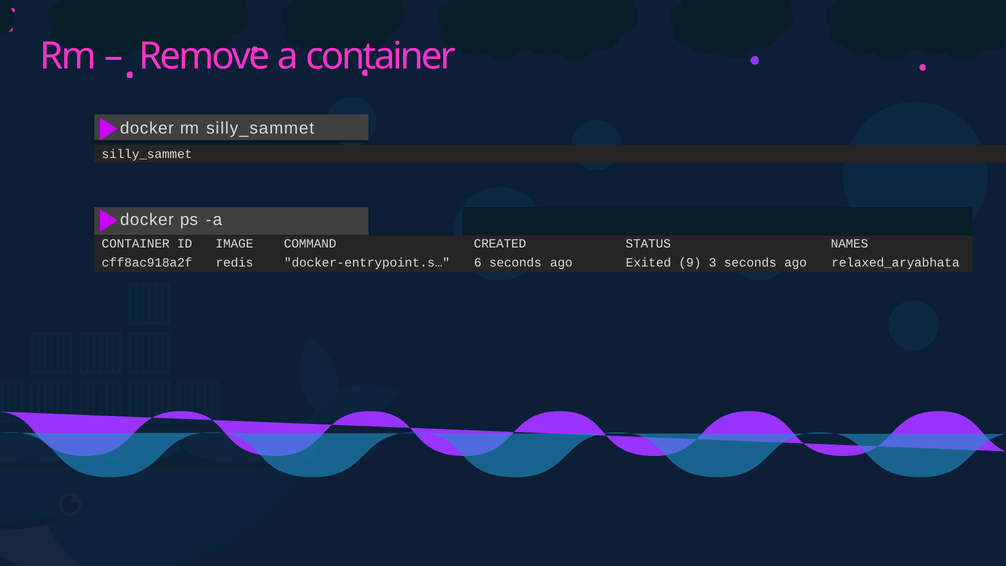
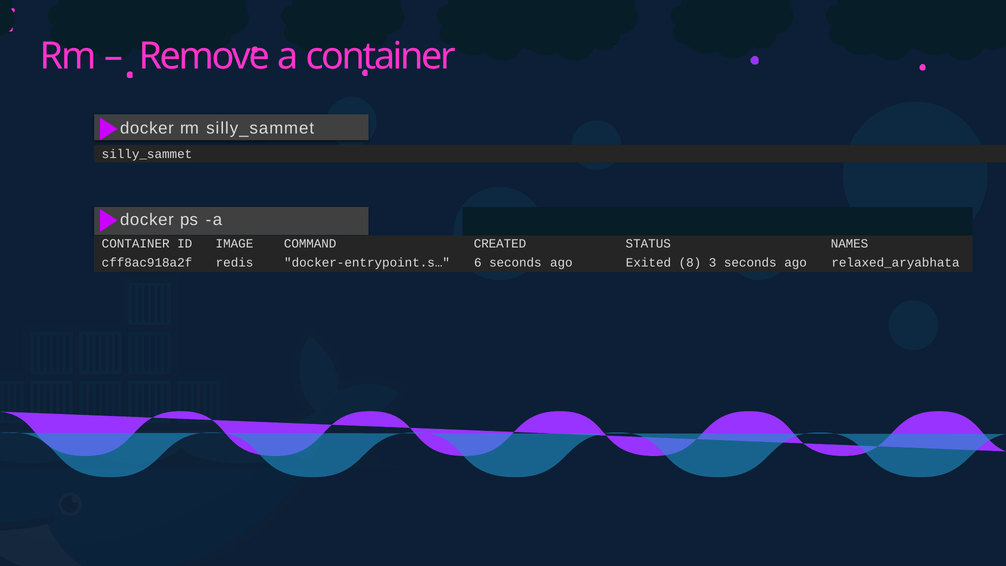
9: 9 -> 8 (690, 262)
